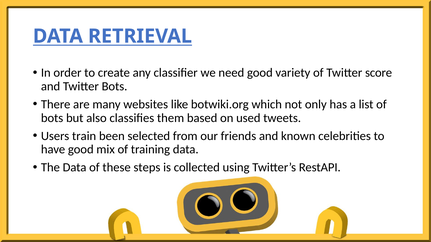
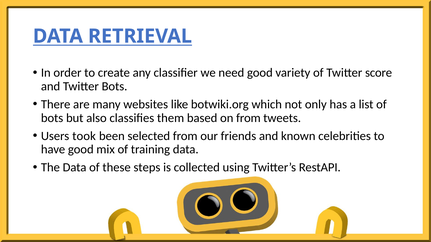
on used: used -> from (248, 118)
train: train -> took (84, 136)
